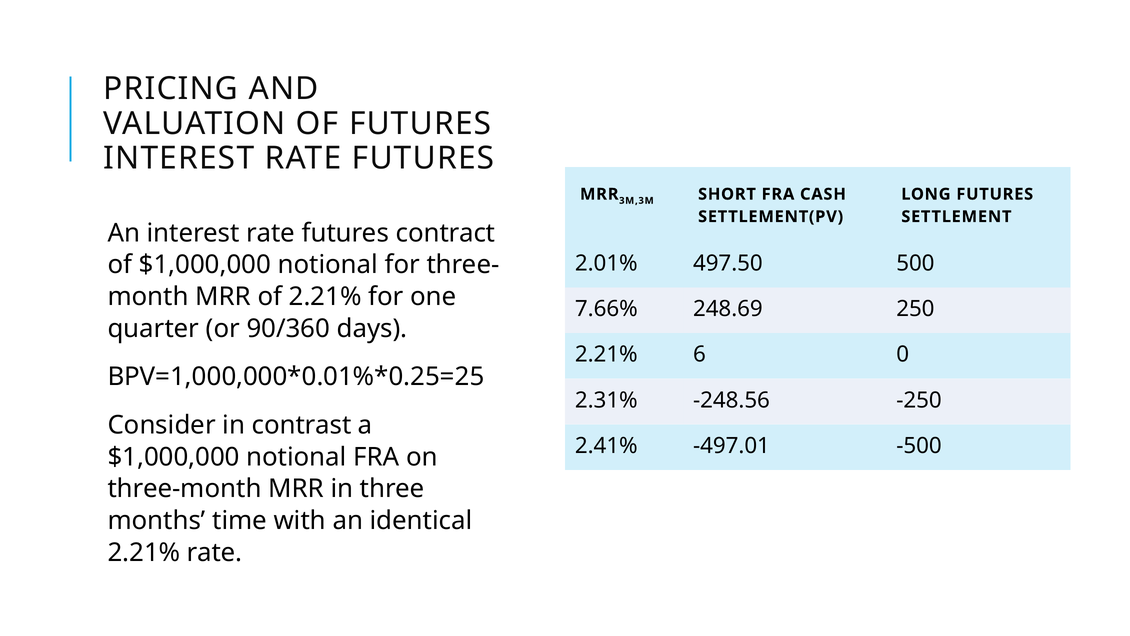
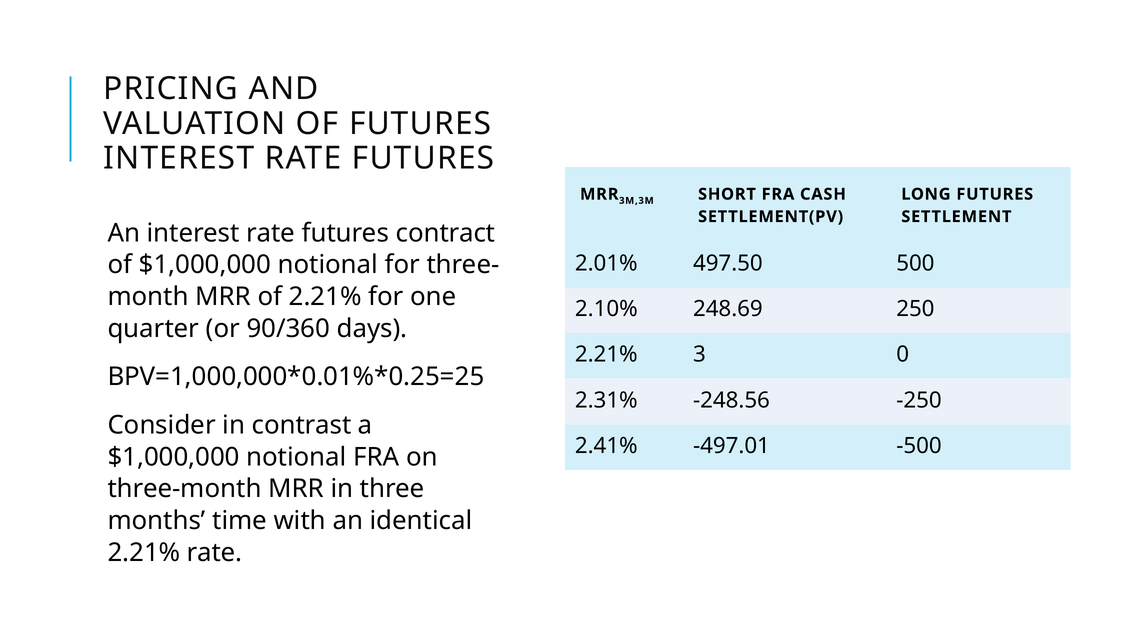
7.66%: 7.66% -> 2.10% (606, 309)
6: 6 -> 3 (699, 354)
